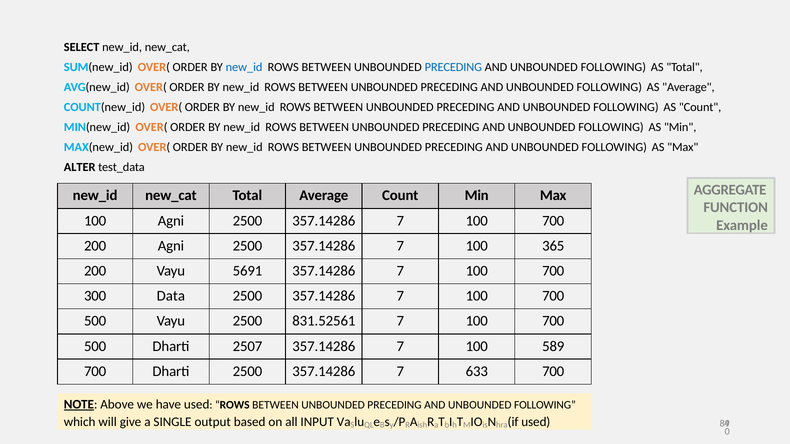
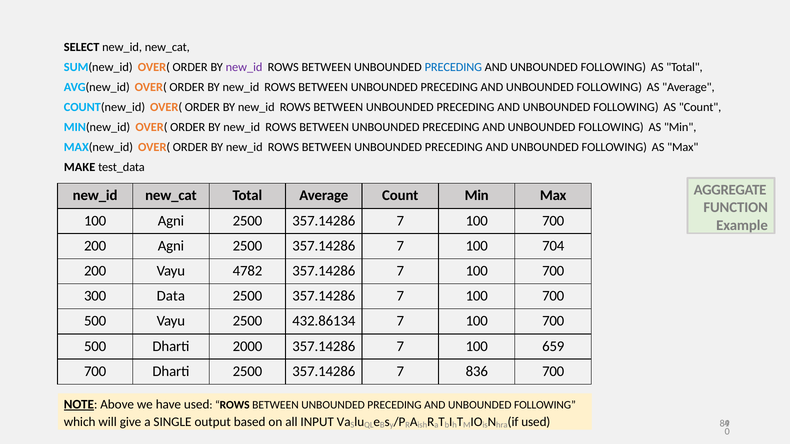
new_id colour: blue -> purple (244, 67)
ALTER: ALTER -> MAKE (80, 167)
365: 365 -> 704 (553, 246)
5691: 5691 -> 4782 (247, 271)
831.52561: 831.52561 -> 432.86134 (324, 321)
2507: 2507 -> 2000 (247, 346)
589: 589 -> 659 (553, 346)
633: 633 -> 836 (477, 372)
